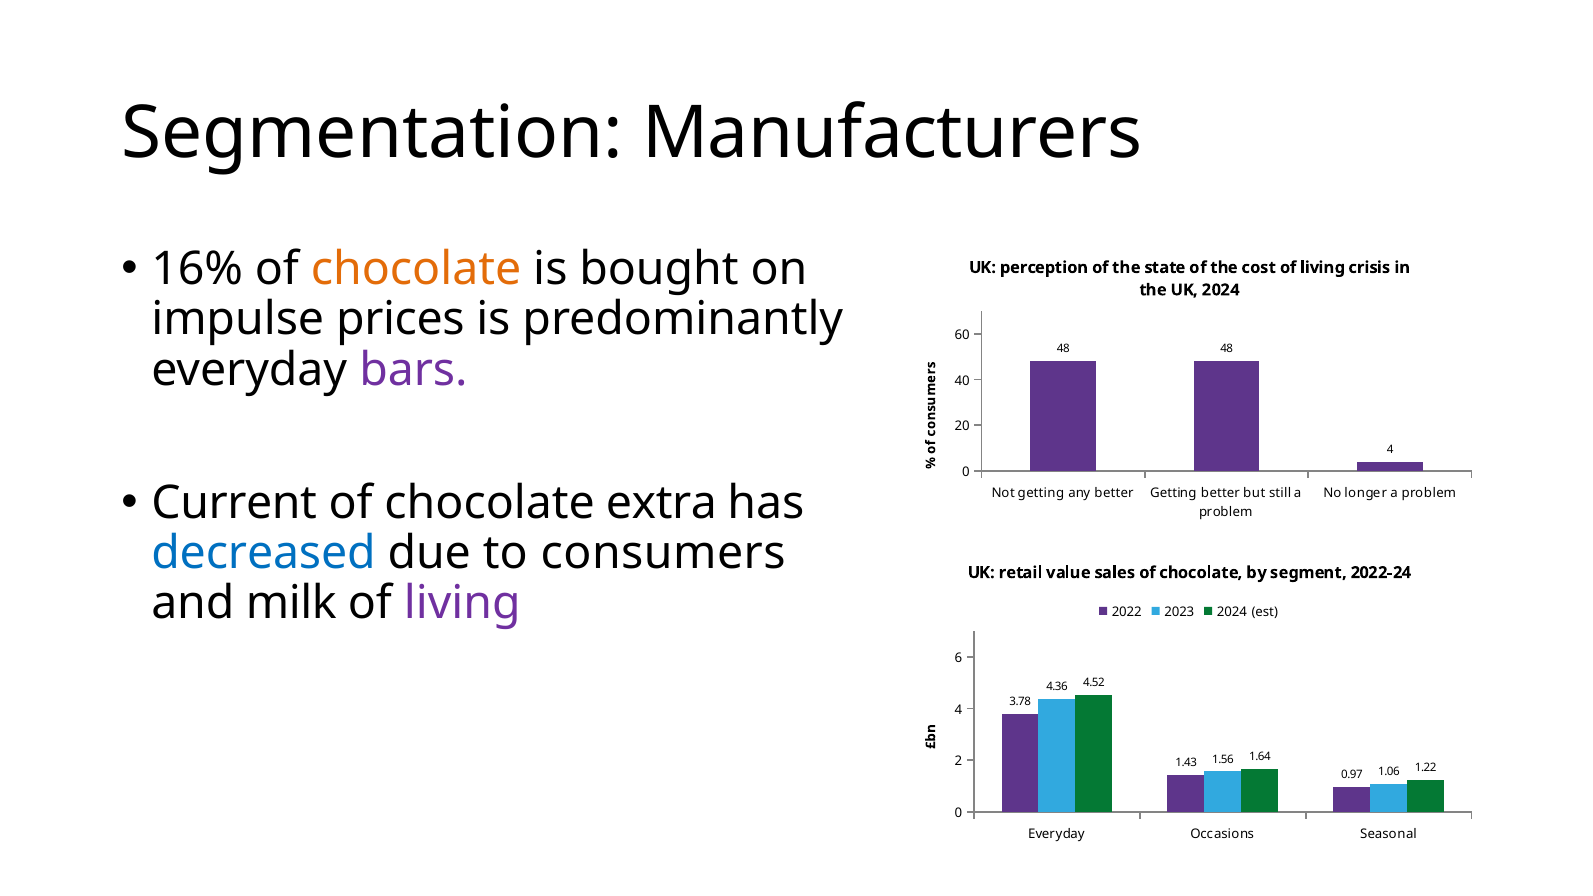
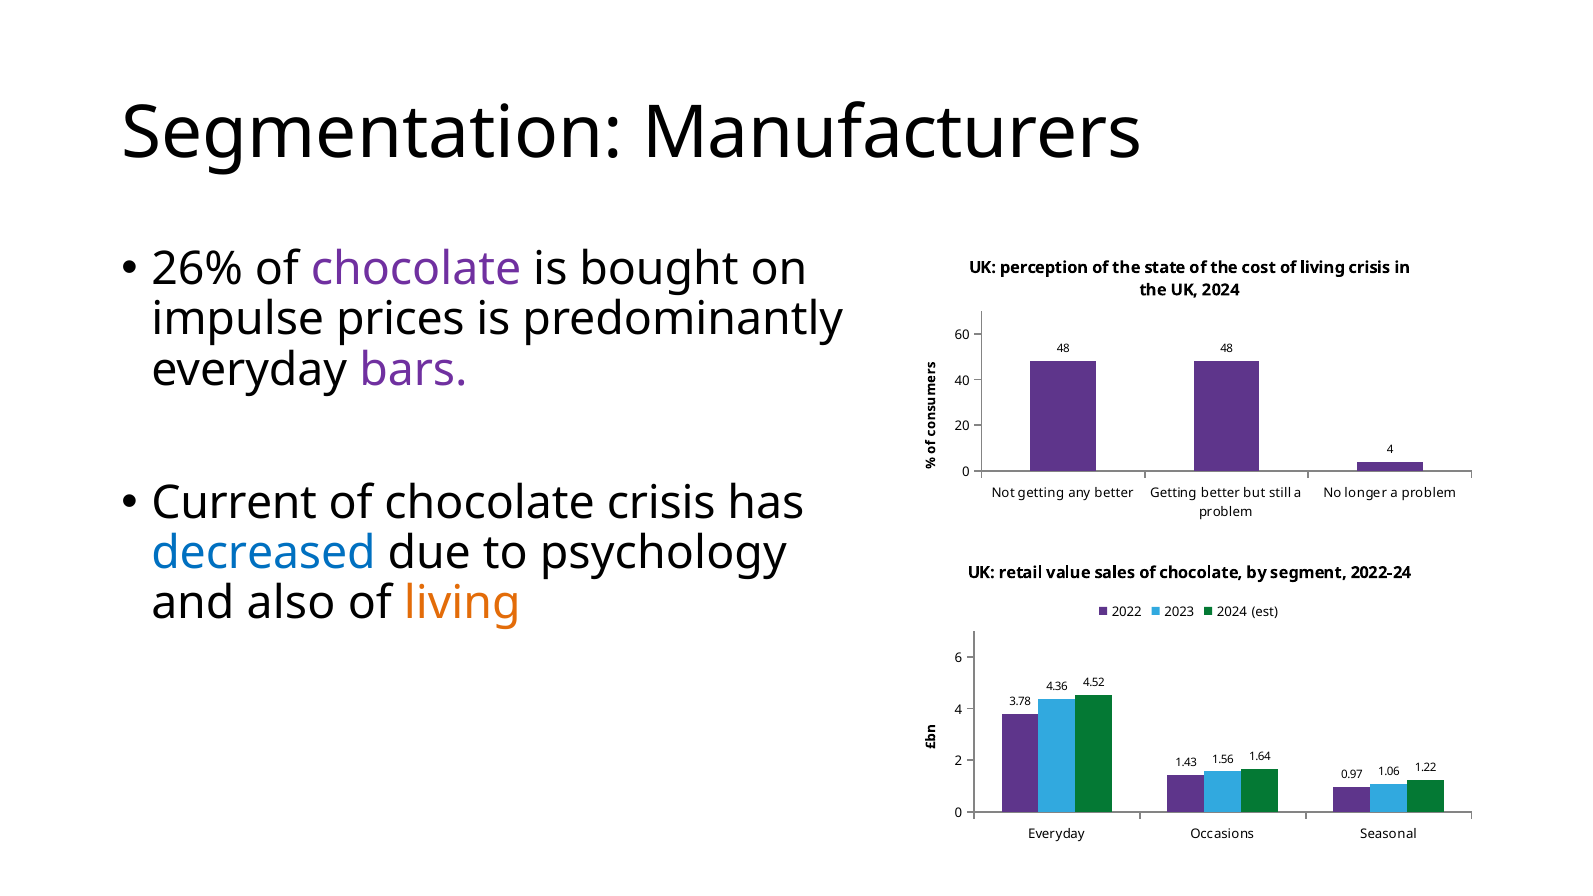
16%: 16% -> 26% (197, 269)
chocolate colour: orange -> purple (416, 269)
chocolate extra: extra -> crisis (661, 503)
consumers: consumers -> psychology (663, 553)
milk: milk -> also (291, 604)
living colour: purple -> orange (462, 604)
